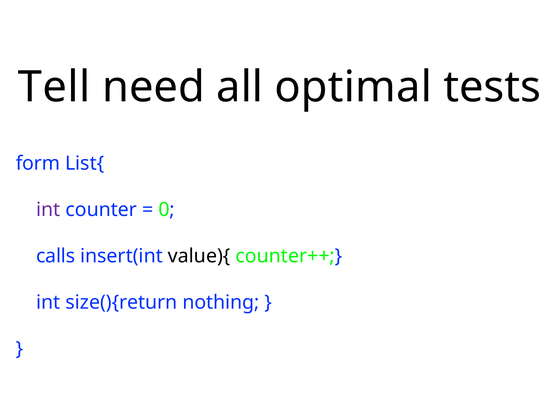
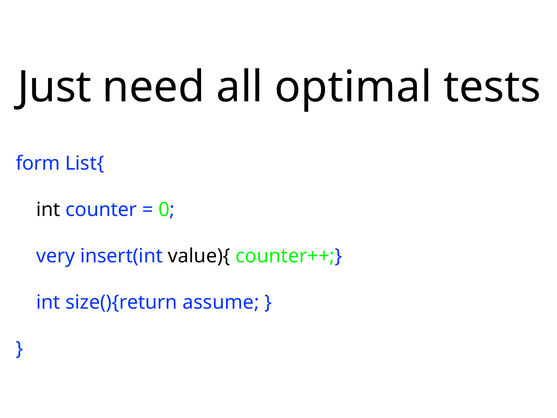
Tell: Tell -> Just (54, 87)
int colour: purple -> black (48, 210)
calls: calls -> very (56, 256)
nothing: nothing -> assume (221, 302)
